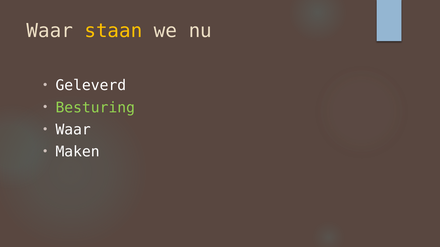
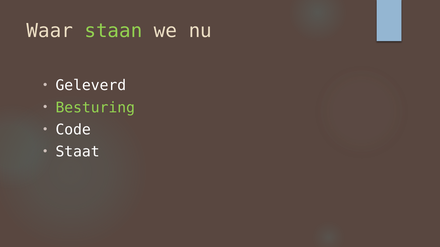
staan colour: yellow -> light green (113, 31)
Waar: Waar -> Code (73, 130)
Maken: Maken -> Staat (78, 152)
